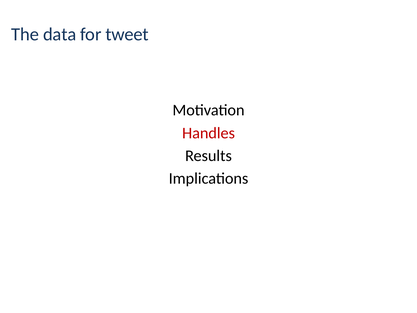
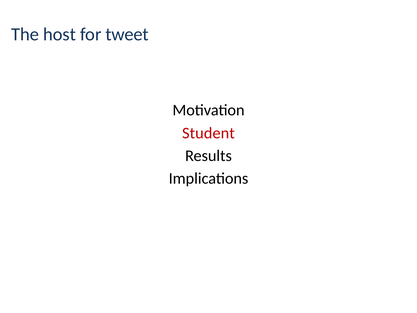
data: data -> host (60, 34)
Handles: Handles -> Student (208, 133)
